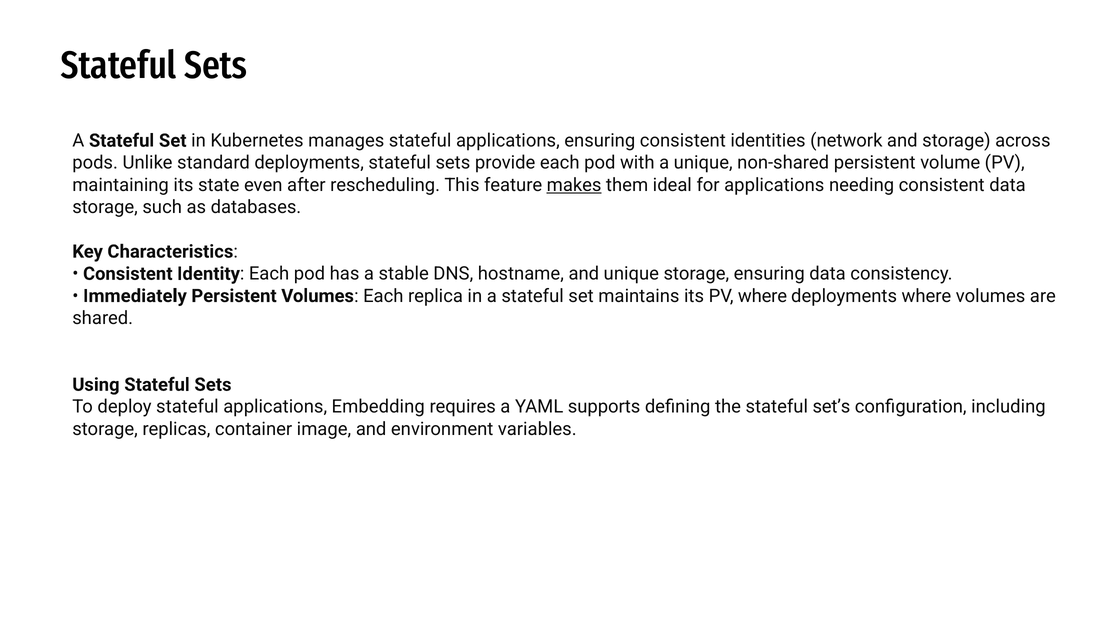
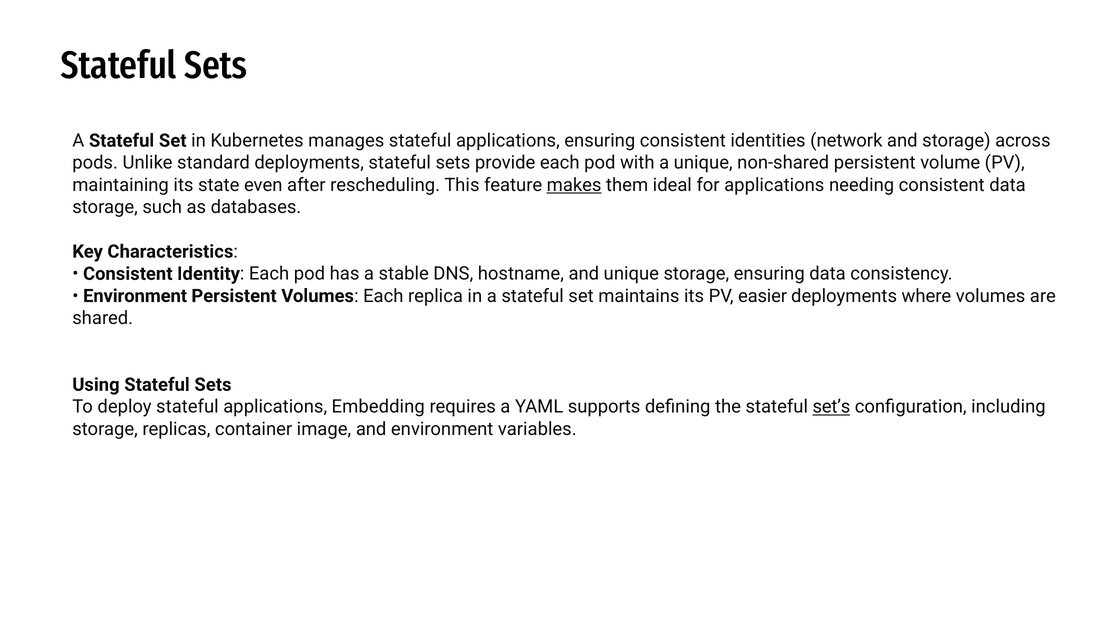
Immediately: Immediately -> Environment (135, 296)
PV where: where -> easier (763, 296)
set’s underline: none -> present (831, 407)
